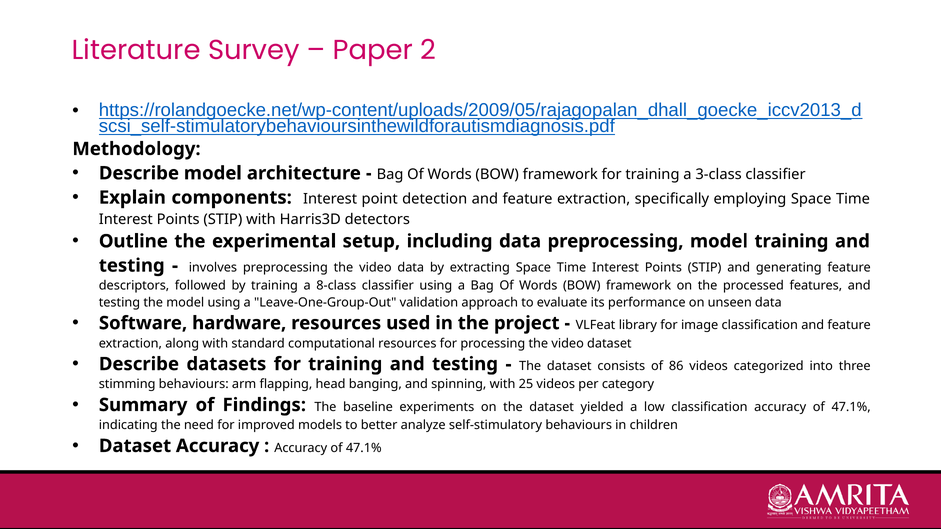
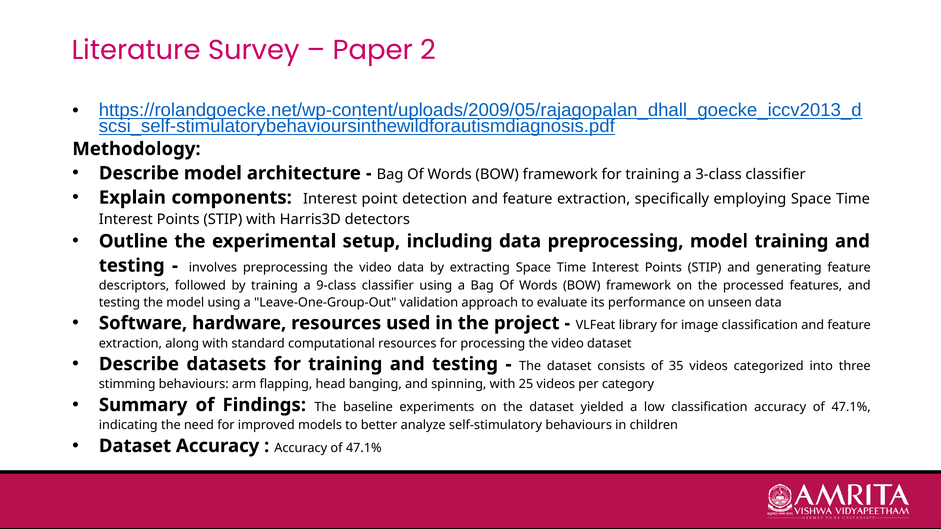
8-class: 8-class -> 9-class (336, 286)
86: 86 -> 35 (676, 366)
